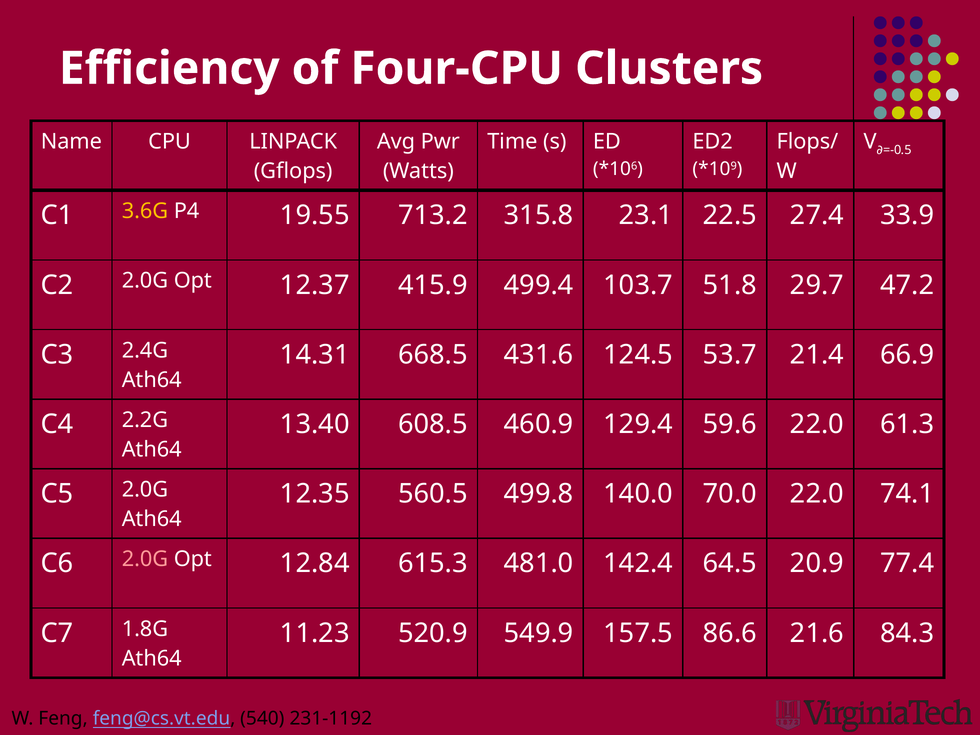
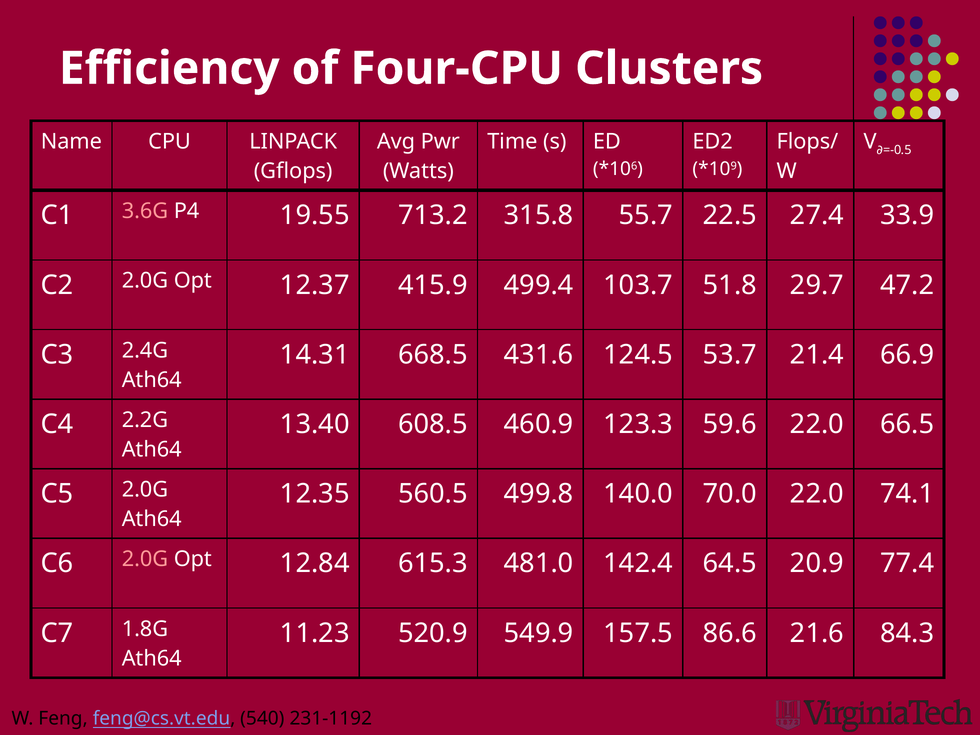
3.6G colour: yellow -> pink (145, 211)
23.1: 23.1 -> 55.7 (646, 215)
129.4: 129.4 -> 123.3 (638, 424)
61.3: 61.3 -> 66.5 (907, 424)
